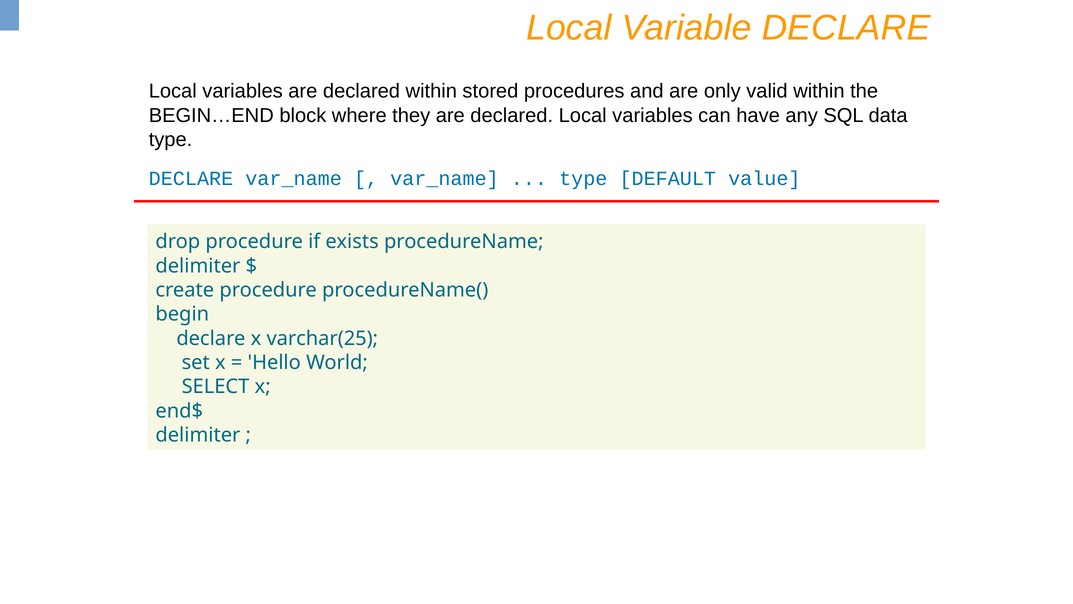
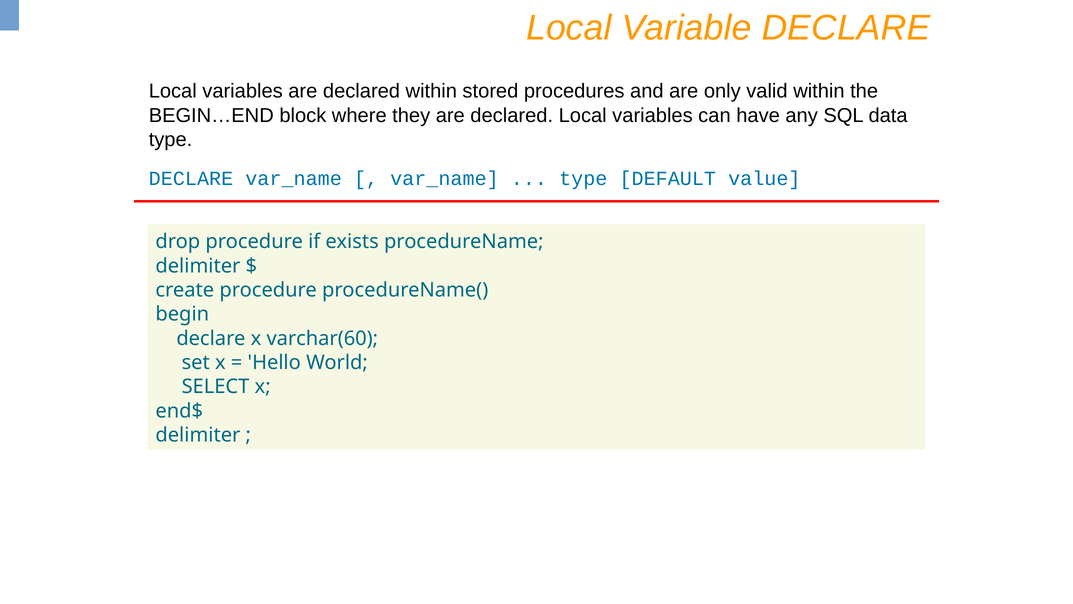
varchar(25: varchar(25 -> varchar(60 (322, 338)
